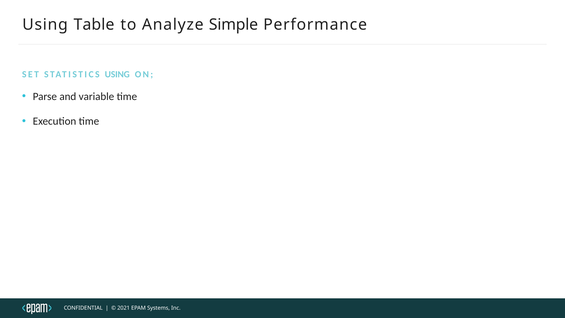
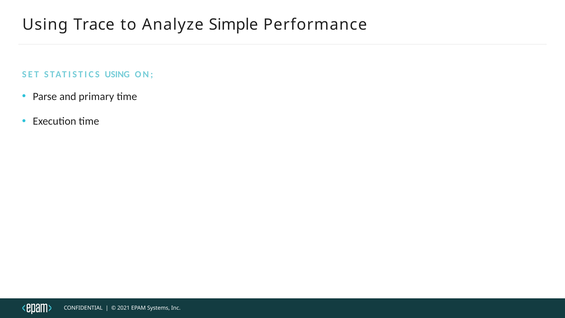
Table: Table -> Trace (94, 25)
variable: variable -> primary (96, 97)
